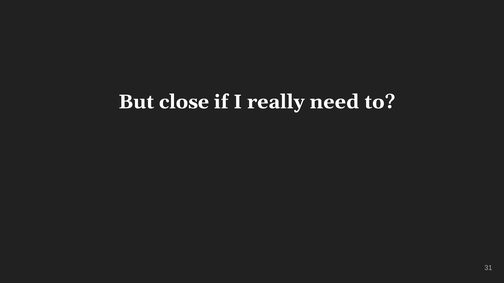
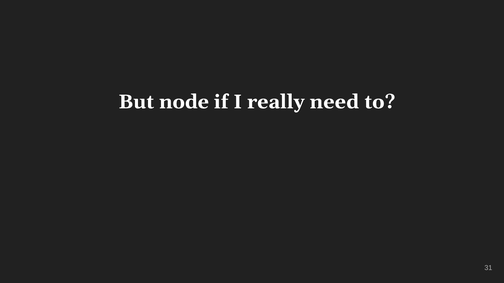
close: close -> node (184, 102)
